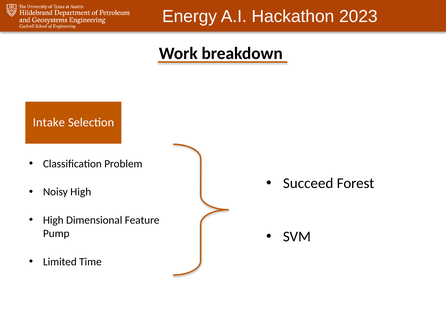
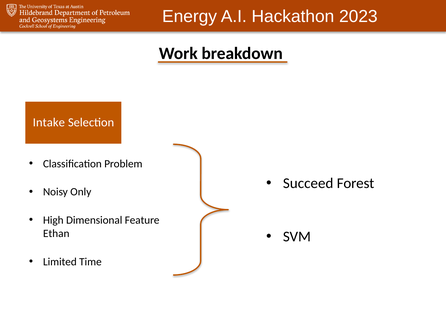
Noisy High: High -> Only (81, 192)
Pump: Pump -> Ethan (56, 234)
